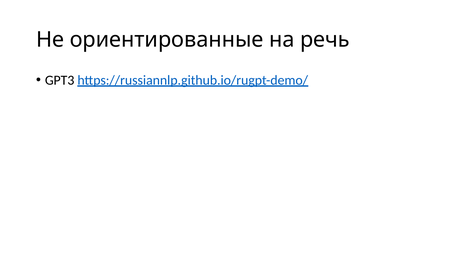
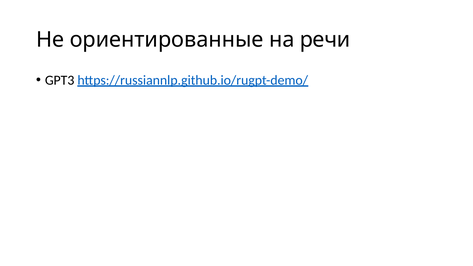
речь: речь -> речи (325, 40)
